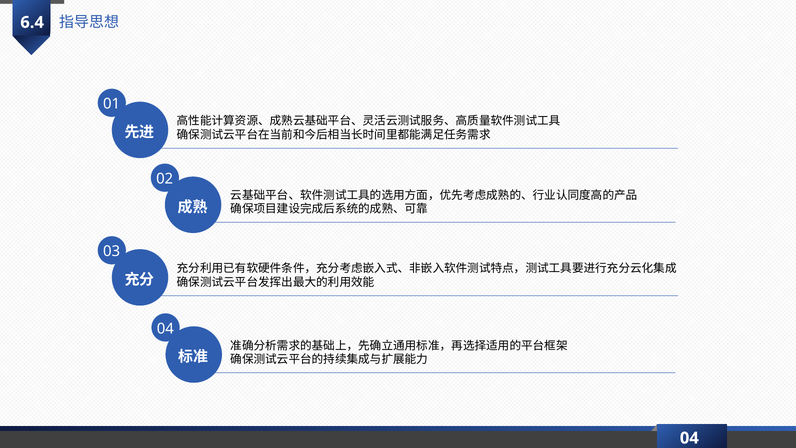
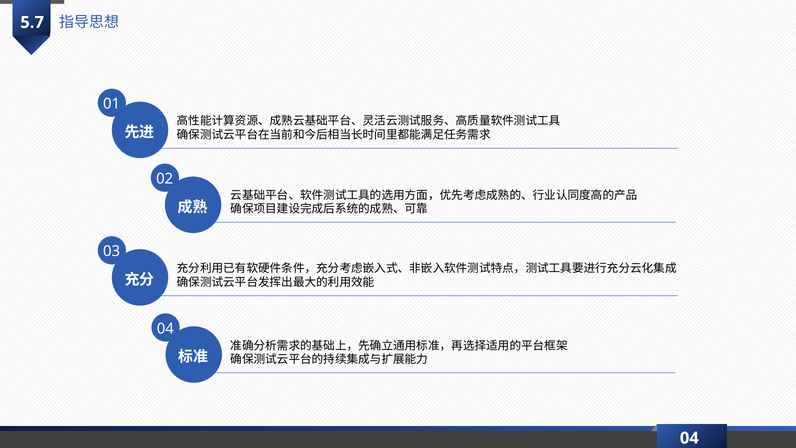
6.4: 6.4 -> 5.7 (32, 22)
